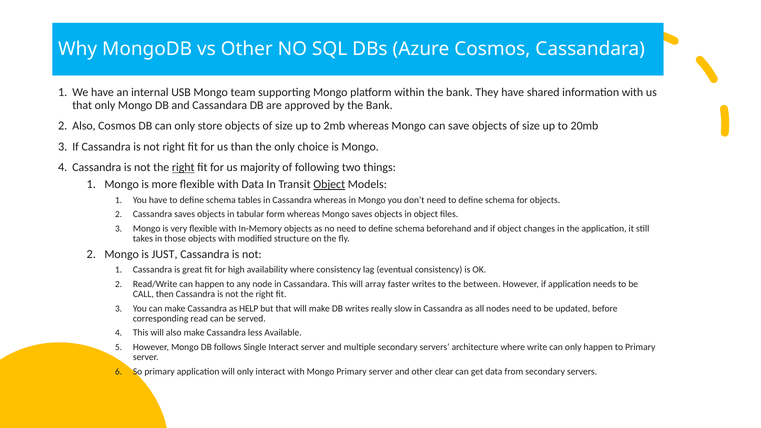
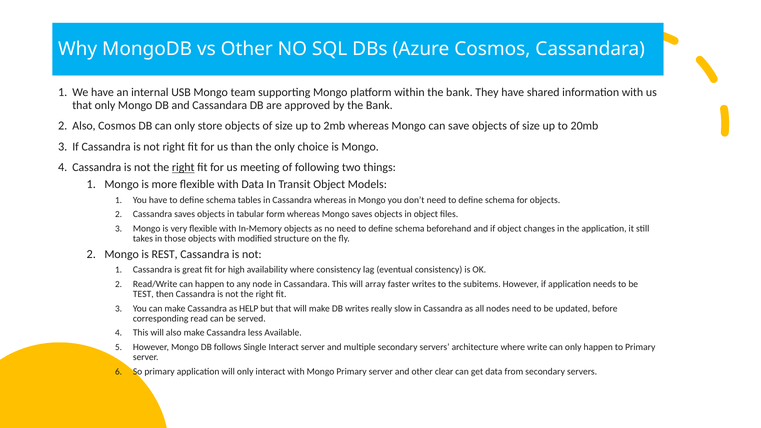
majority: majority -> meeting (260, 168)
Object underline: present -> none (329, 184)
JUST: JUST -> REST (165, 254)
between: between -> subitems (482, 284)
CALL: CALL -> TEST (143, 294)
